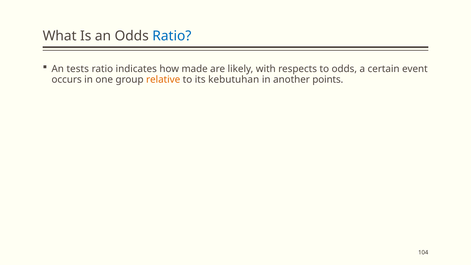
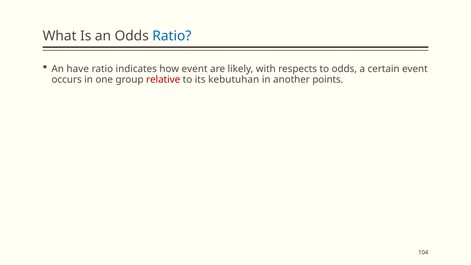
tests: tests -> have (78, 69)
how made: made -> event (195, 69)
relative colour: orange -> red (163, 79)
